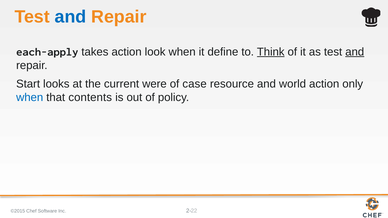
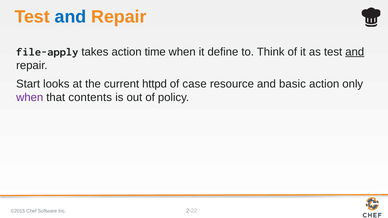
each-apply: each-apply -> file-apply (47, 52)
look: look -> time (155, 52)
Think underline: present -> none (271, 52)
were: were -> httpd (155, 84)
world: world -> basic (292, 84)
when colour: blue -> purple (30, 98)
